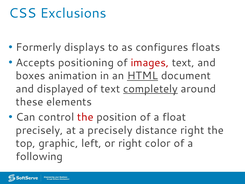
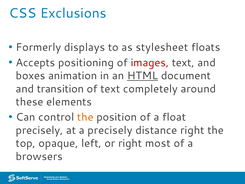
configures: configures -> stylesheet (162, 47)
displayed: displayed -> transition (60, 89)
completely underline: present -> none (150, 89)
the colour: red -> orange (85, 117)
graphic: graphic -> opaque (58, 143)
color: color -> most (158, 143)
following: following -> browsers (39, 156)
